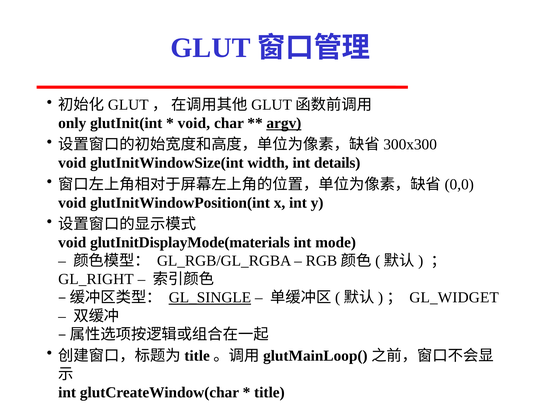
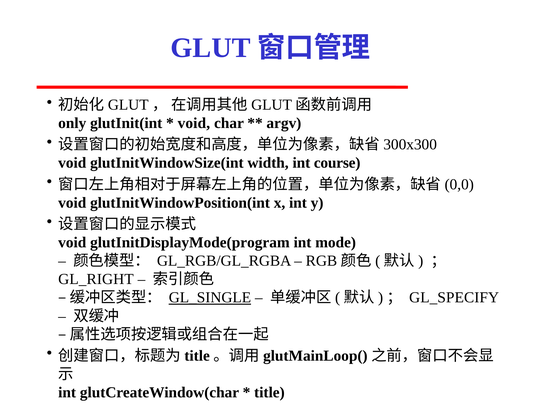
argv underline: present -> none (284, 123)
details: details -> course (337, 163)
glutInitDisplayMode(materials: glutInitDisplayMode(materials -> glutInitDisplayMode(program (190, 242)
GL_WIDGET: GL_WIDGET -> GL_SPECIFY (454, 297)
